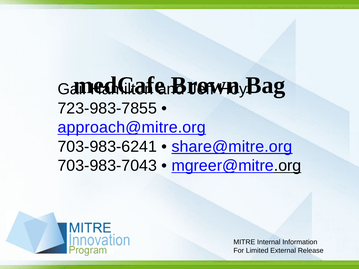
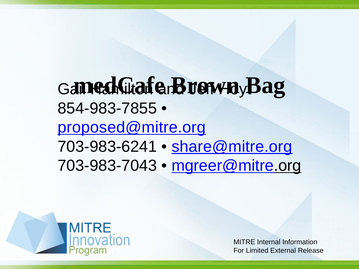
723-983-7855: 723-983-7855 -> 854-983-7855 (107, 108)
approach@mitre.org: approach@mitre.org -> proposed@mitre.org (132, 128)
